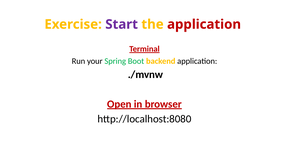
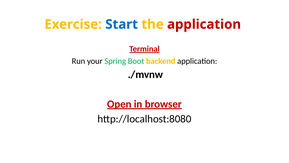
Start colour: purple -> blue (122, 24)
